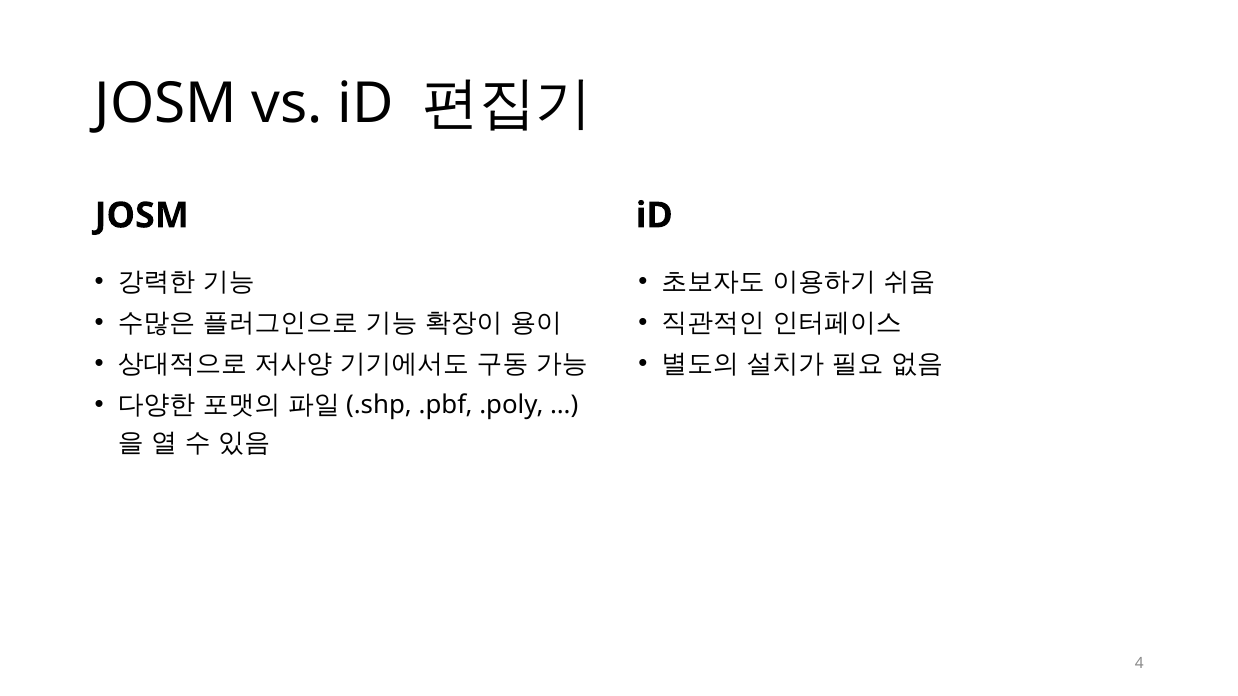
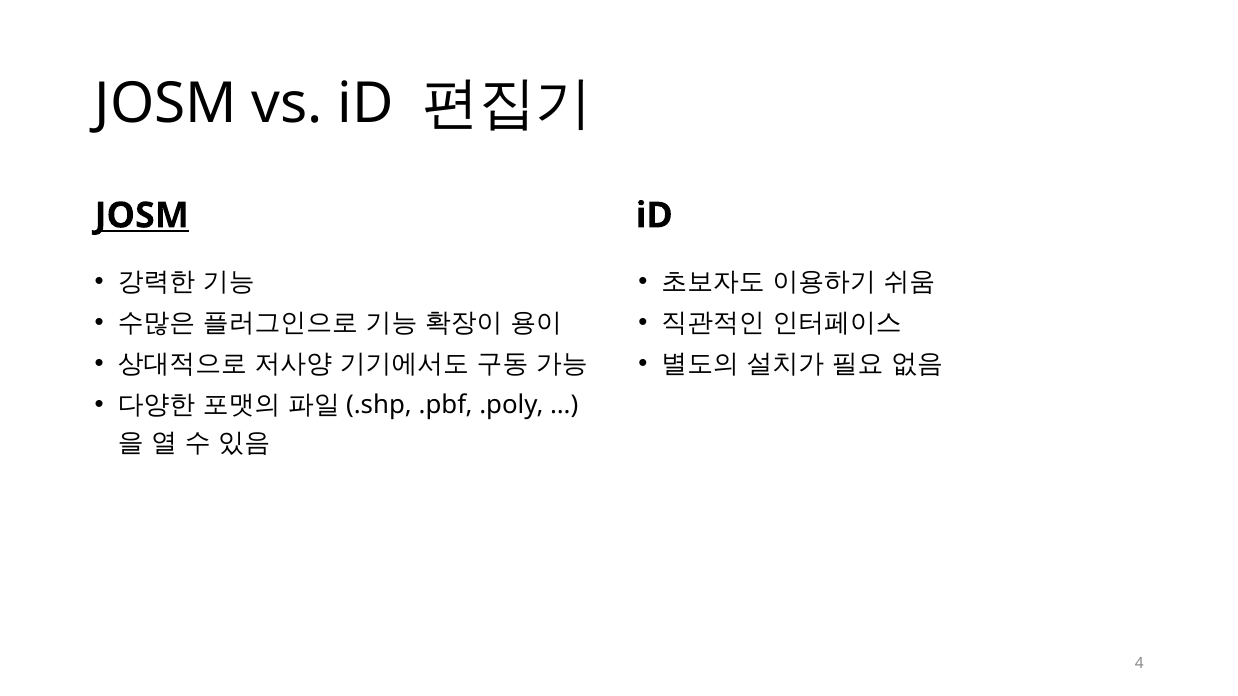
JOSM underline: none -> present (142, 216)
